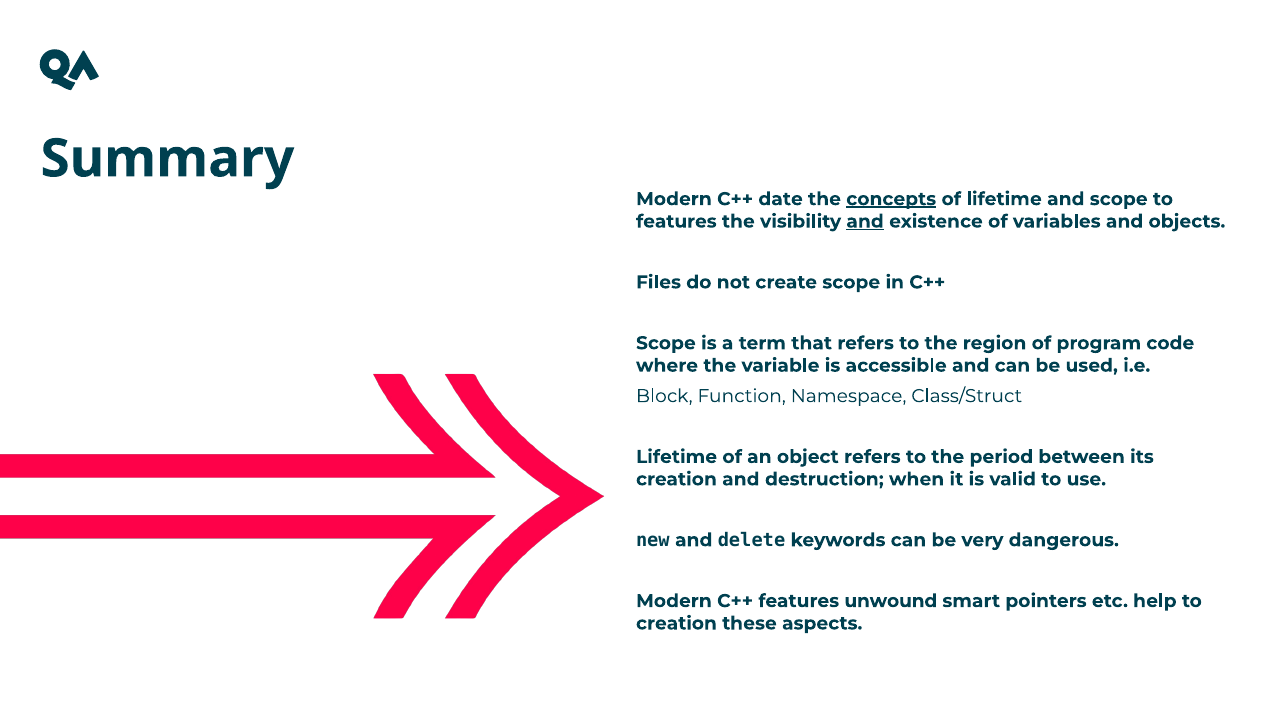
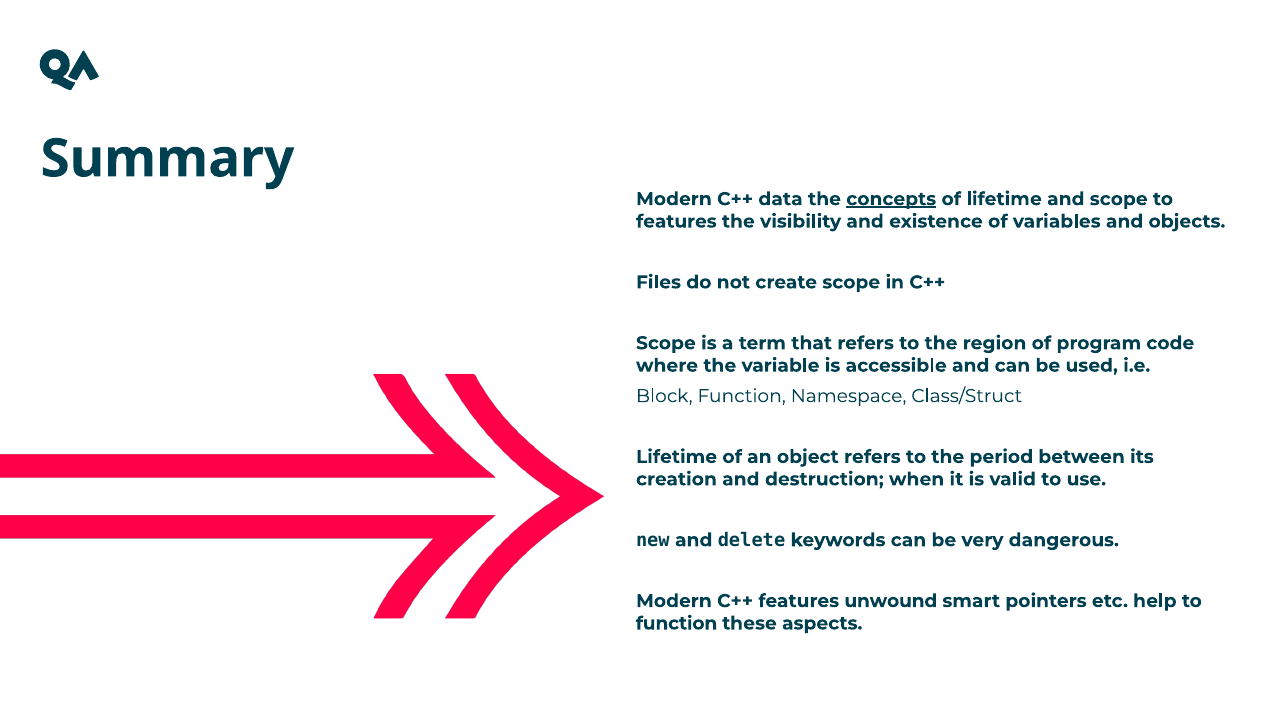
date: date -> data (781, 199)
and underline: present -> none (865, 221)
creation: creation -> function (677, 623)
